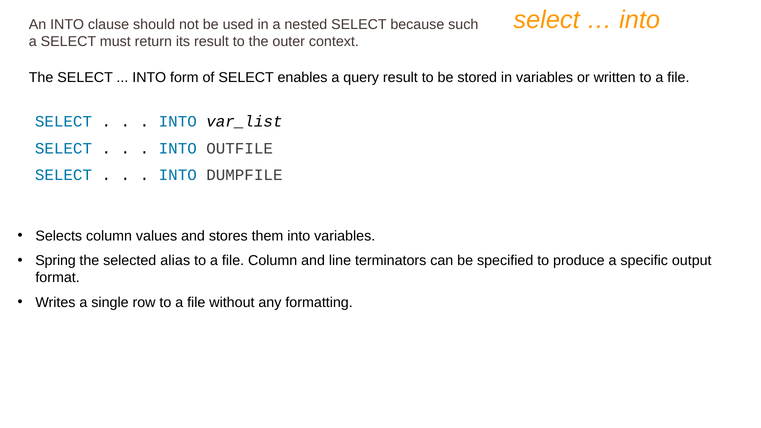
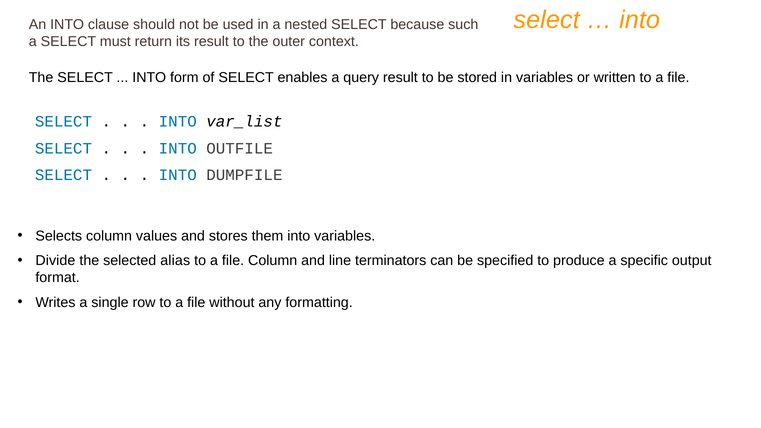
Spring: Spring -> Divide (55, 261)
